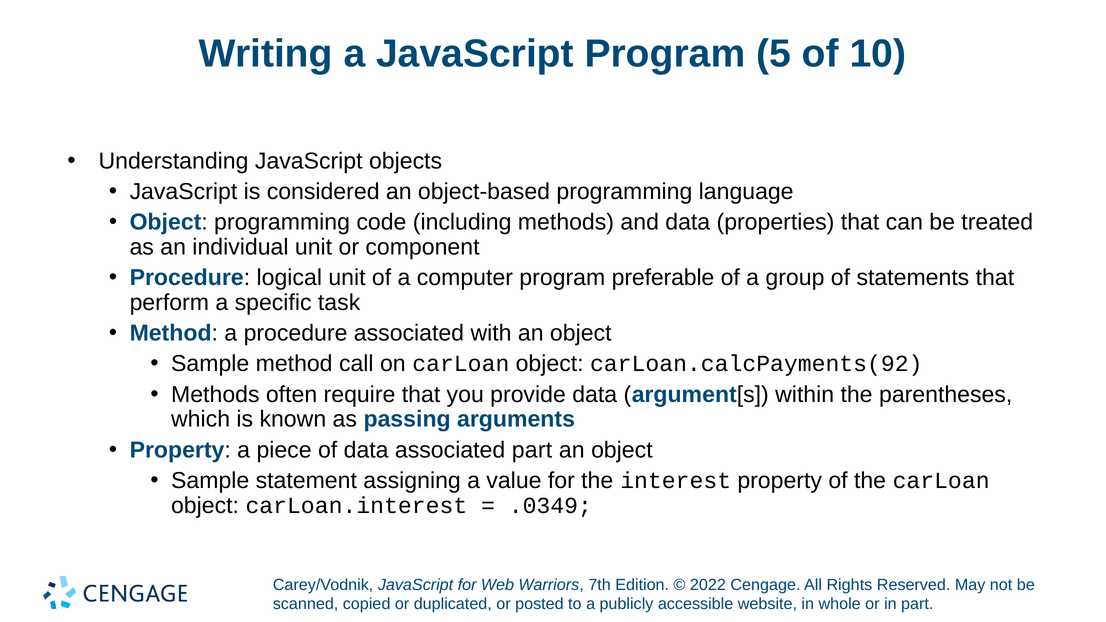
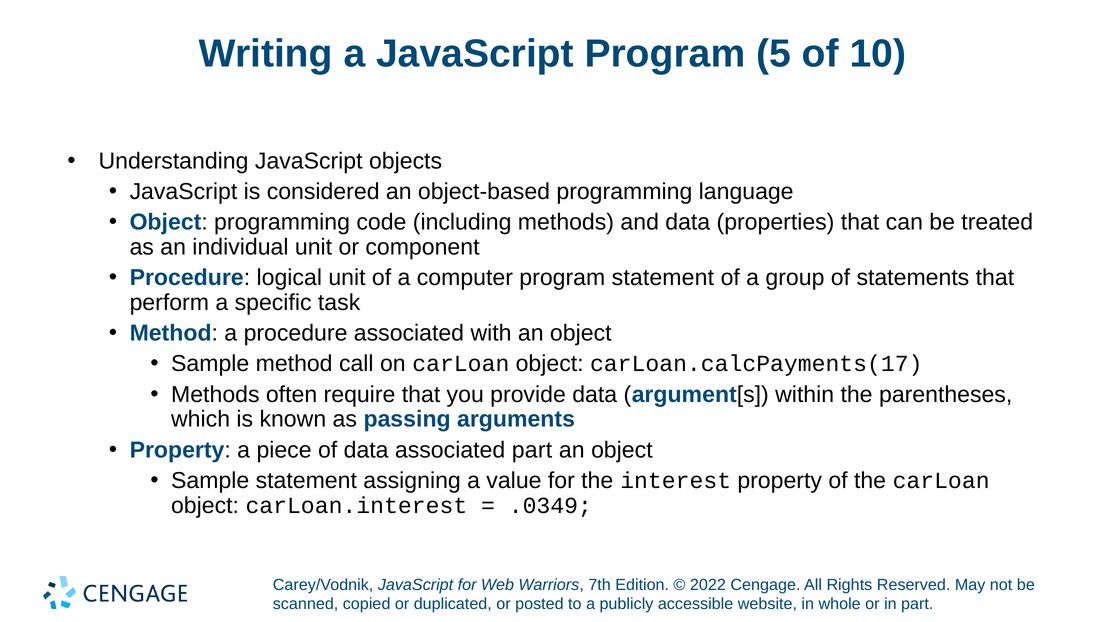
program preferable: preferable -> statement (663, 278)
carLoan.calcPayments(92: carLoan.calcPayments(92 -> carLoan.calcPayments(17 (756, 364)
